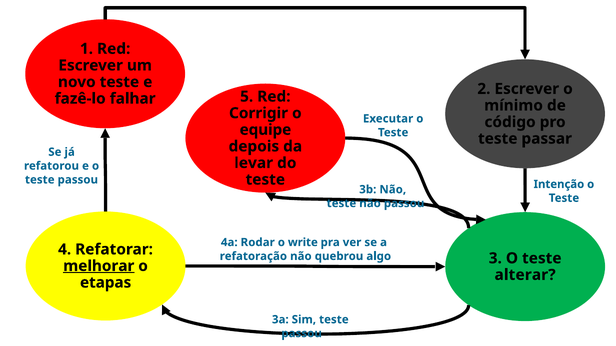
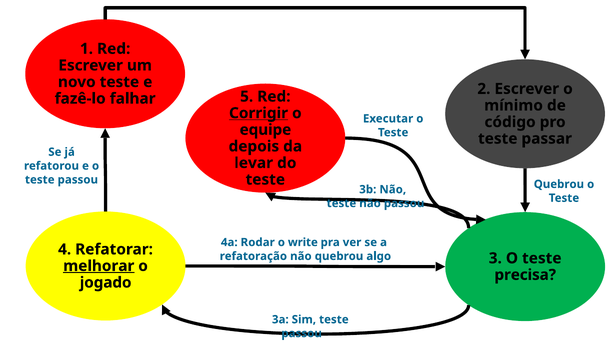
Corrigir underline: none -> present (259, 113)
Intenção: Intenção -> Quebrou (559, 184)
alterar: alterar -> precisa (525, 275)
etapas: etapas -> jogado (106, 283)
